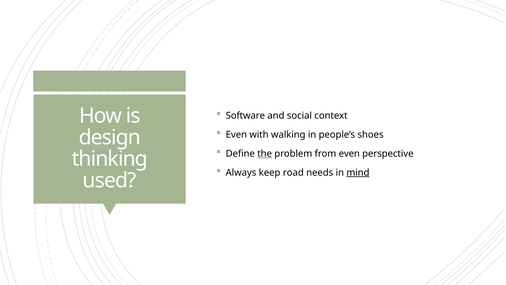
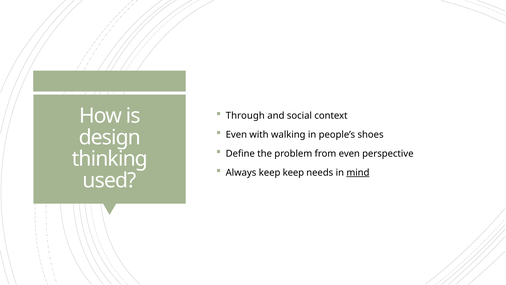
Software: Software -> Through (245, 116)
the underline: present -> none (265, 154)
keep road: road -> keep (293, 172)
